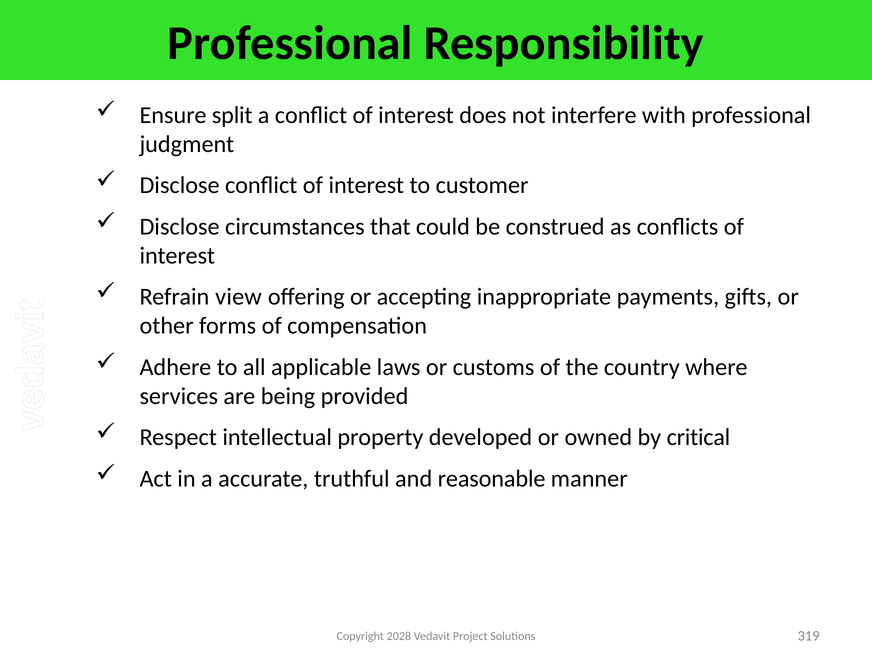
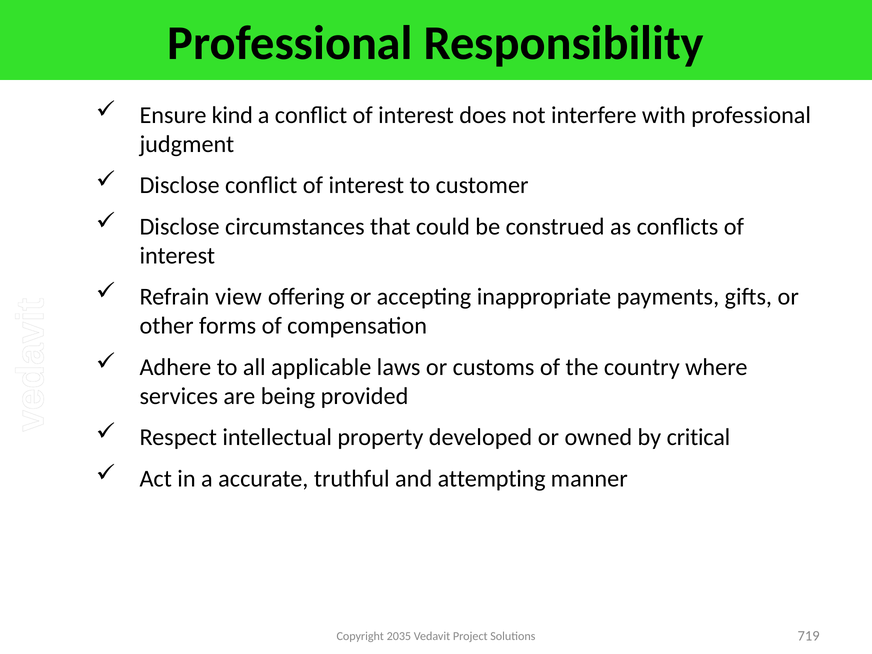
split: split -> kind (232, 115)
reasonable: reasonable -> attempting (492, 479)
2028: 2028 -> 2035 (399, 636)
319: 319 -> 719 (809, 636)
